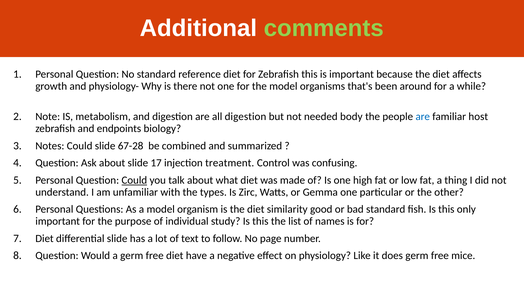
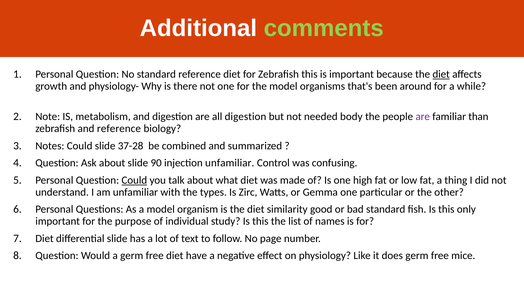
diet underline: none -> present (441, 74)
are colour: blue -> purple (423, 117)
host: host -> than (478, 117)
and endpoints: endpoints -> reference (119, 128)
67-28: 67-28 -> 37-28 (131, 146)
17: 17 -> 90 (156, 163)
injection treatment: treatment -> unfamiliar (230, 163)
